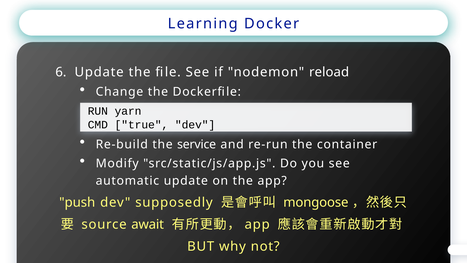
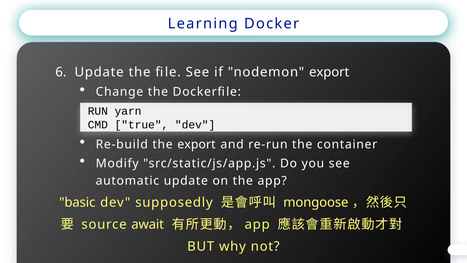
nodemon reload: reload -> export (329, 72)
the service: service -> export (196, 144)
push: push -> basic (77, 202)
